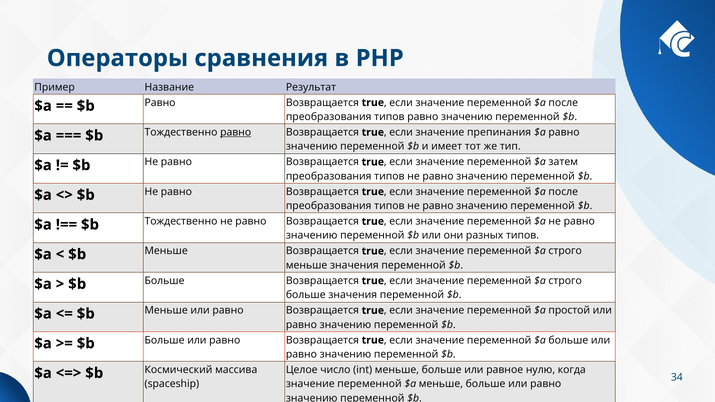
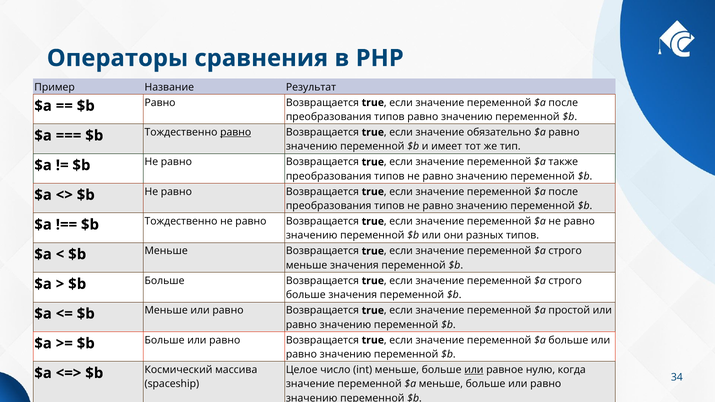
препинания: препинания -> обязательно (499, 132)
затем: затем -> также (563, 162)
или underline: none -> present (474, 370)
